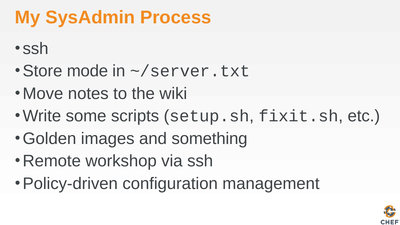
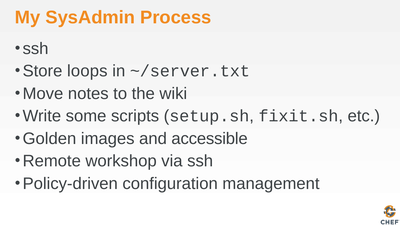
mode: mode -> loops (87, 71)
something: something -> accessible (210, 139)
